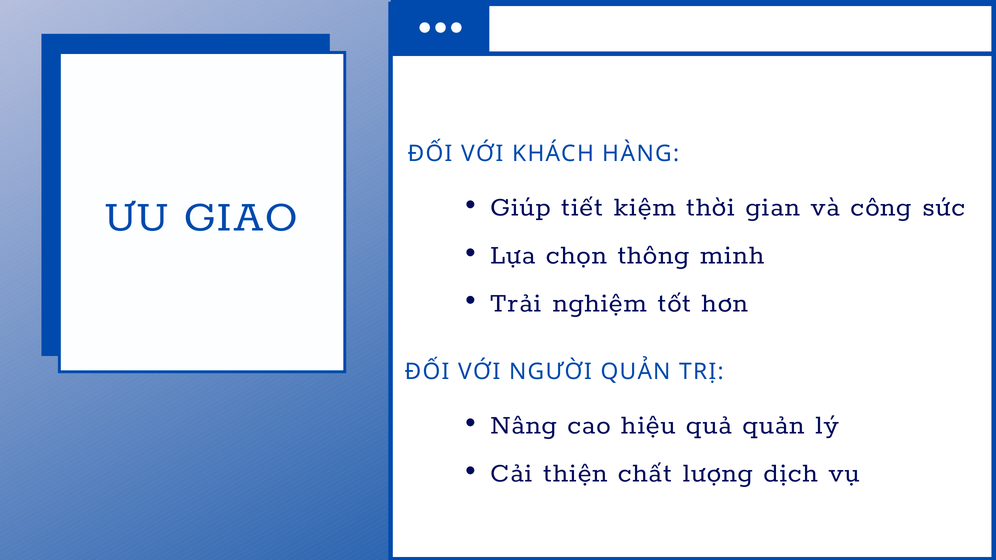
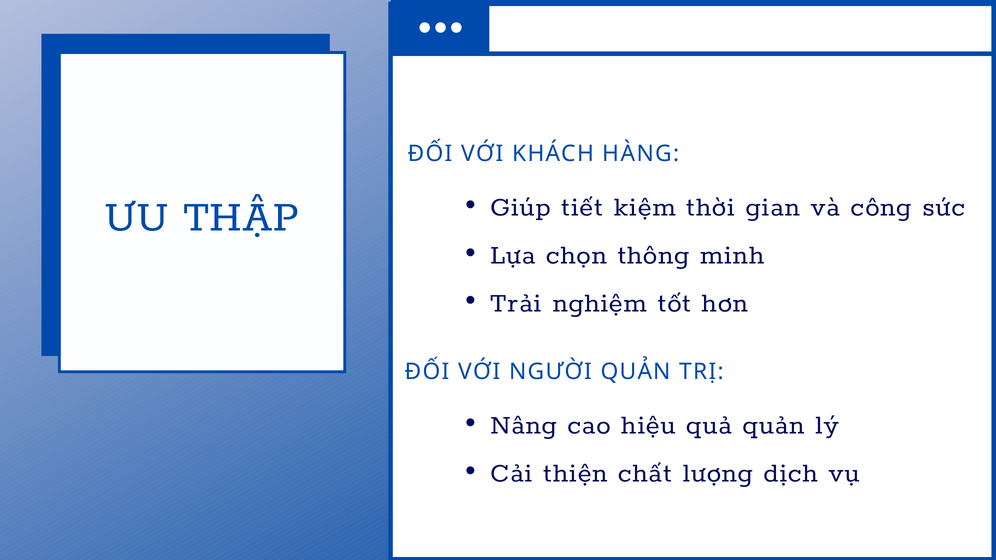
GIAO: GIAO -> THẬP (241, 215)
